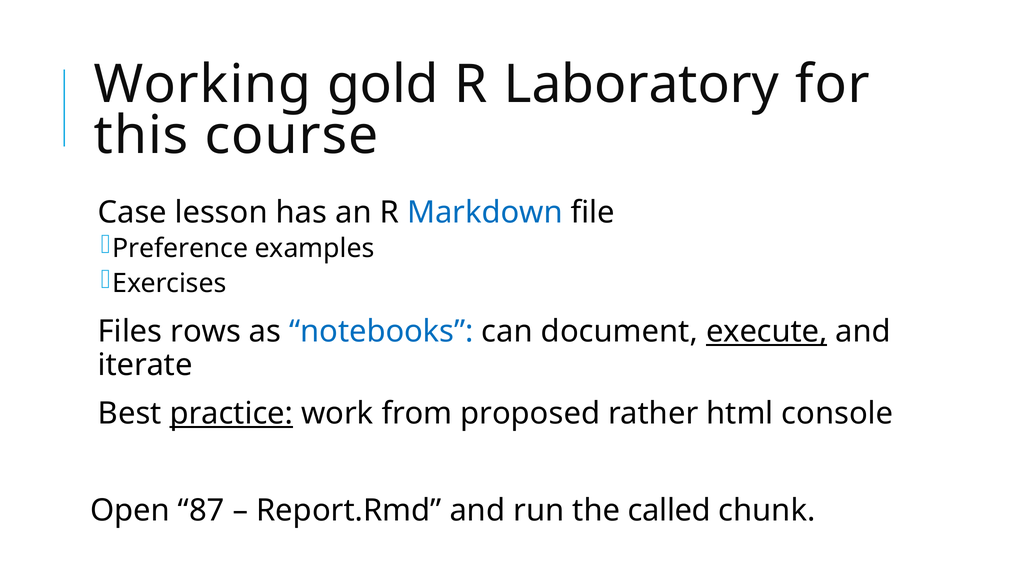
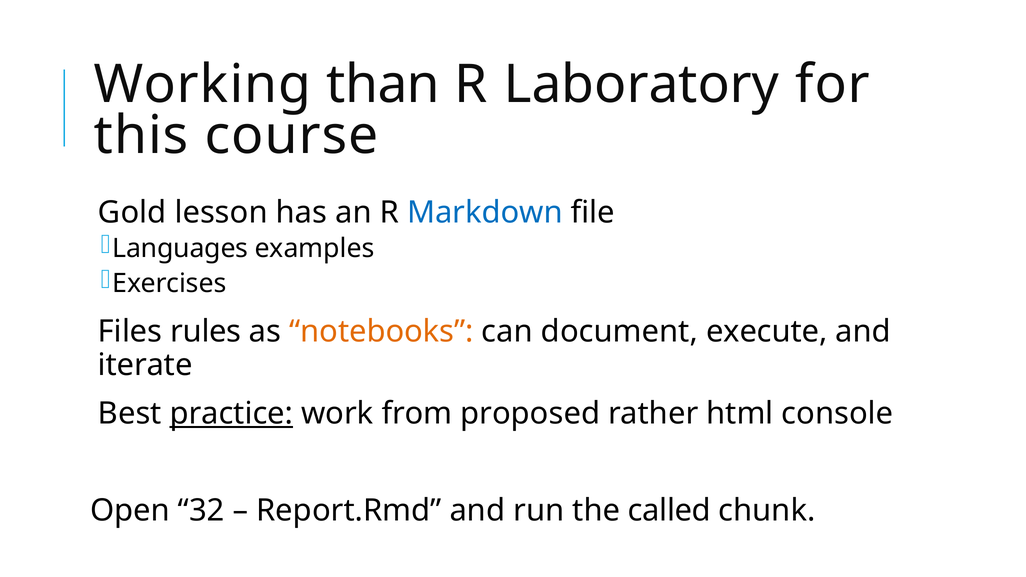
gold: gold -> than (383, 84)
Case: Case -> Gold (132, 213)
Preference: Preference -> Languages (180, 248)
rows: rows -> rules (206, 332)
notebooks colour: blue -> orange (381, 332)
execute underline: present -> none (767, 332)
87: 87 -> 32 (201, 511)
